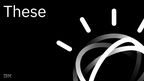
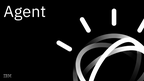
These: These -> Agent (25, 12)
